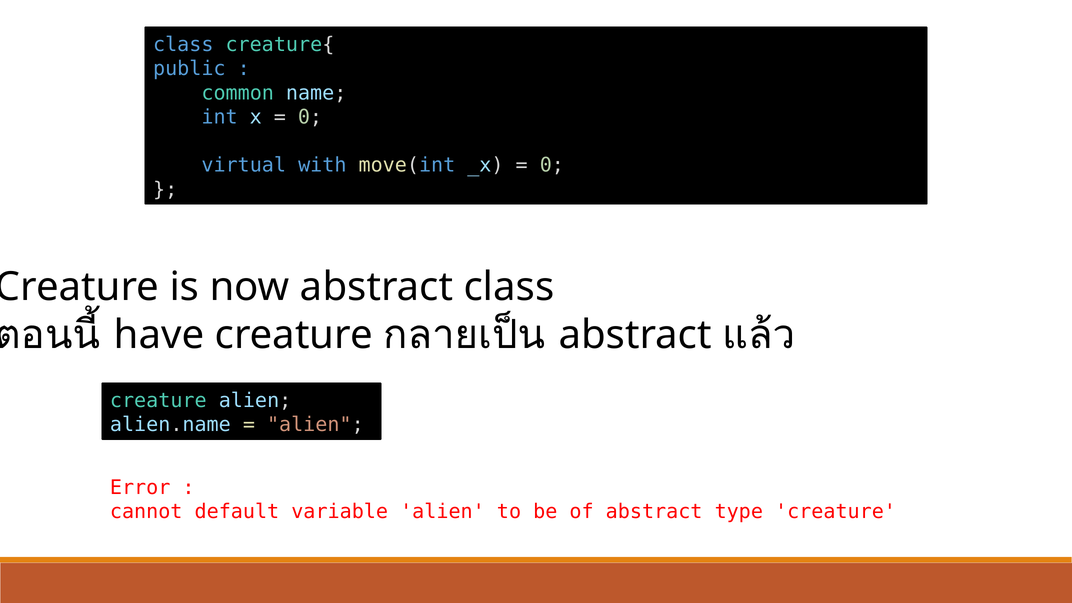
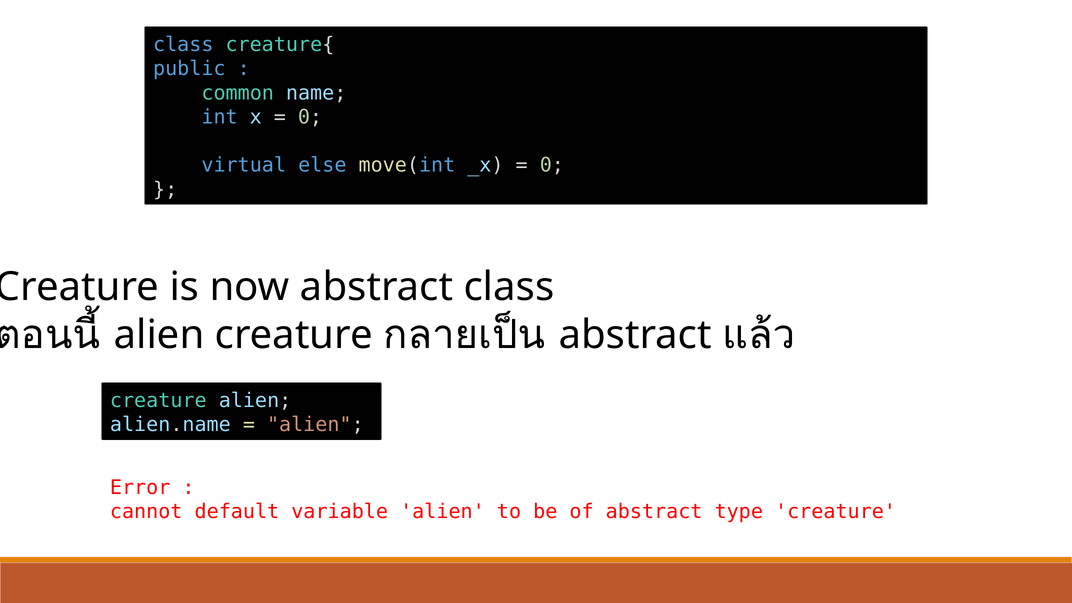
with: with -> else (322, 165)
have: have -> alien (159, 335)
